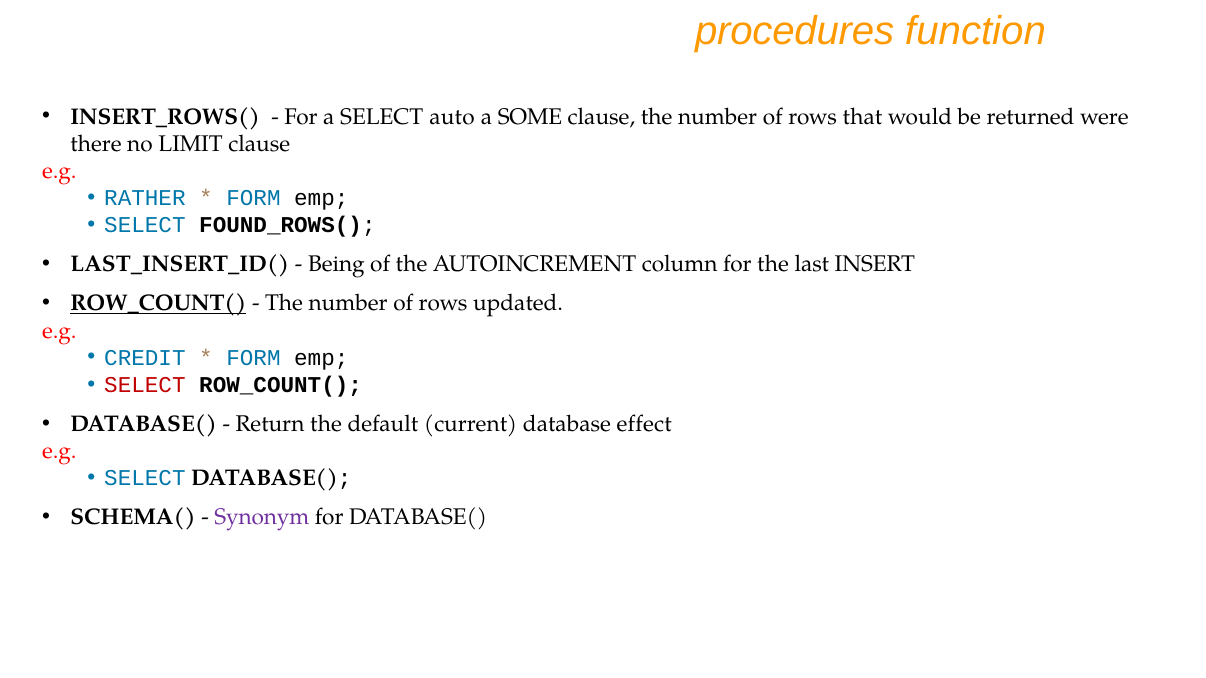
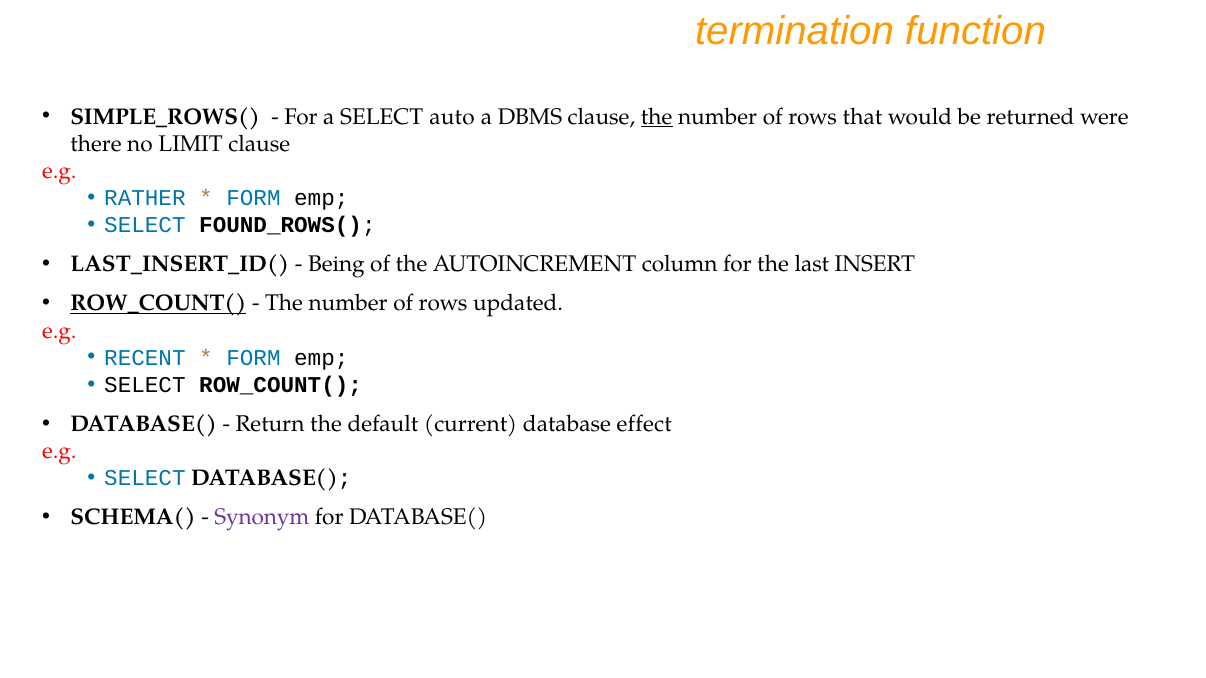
procedures: procedures -> termination (794, 31)
INSERT_ROWS(: INSERT_ROWS( -> SIMPLE_ROWS( (165, 117)
SOME: SOME -> DBMS (530, 117)
the underline: none -> present (657, 117)
CREDIT: CREDIT -> RECENT (145, 358)
SELECT colour: red -> black (145, 385)
